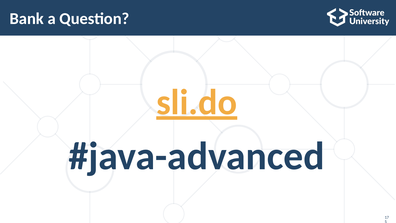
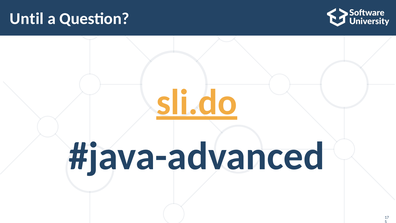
Bank: Bank -> Until (27, 19)
